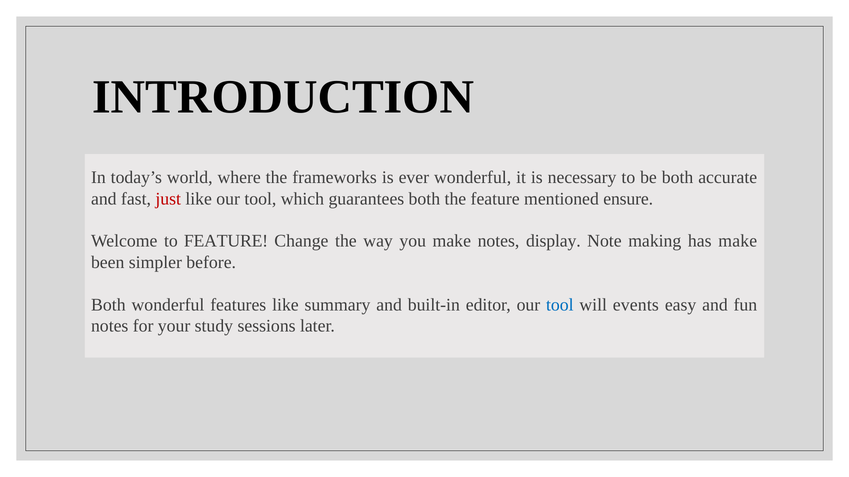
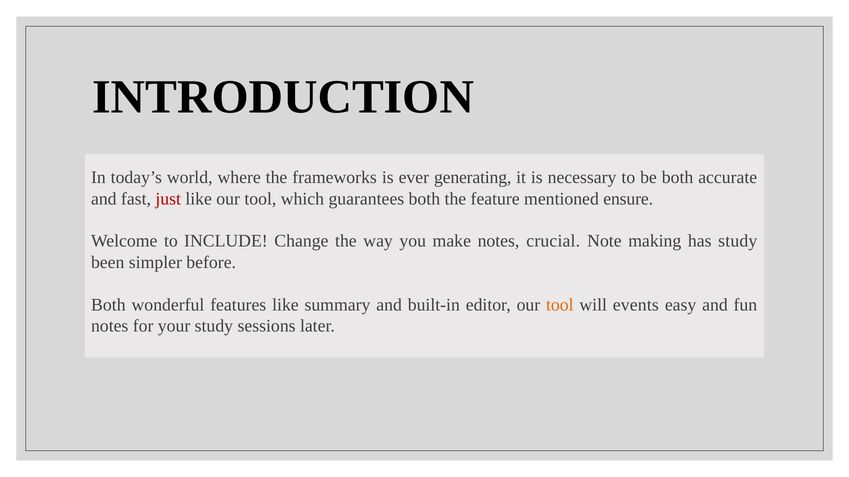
ever wonderful: wonderful -> generating (473, 178)
to FEATURE: FEATURE -> INCLUDE (226, 241)
display: display -> crucial (553, 241)
has make: make -> study (738, 241)
tool colour: blue -> orange (560, 305)
